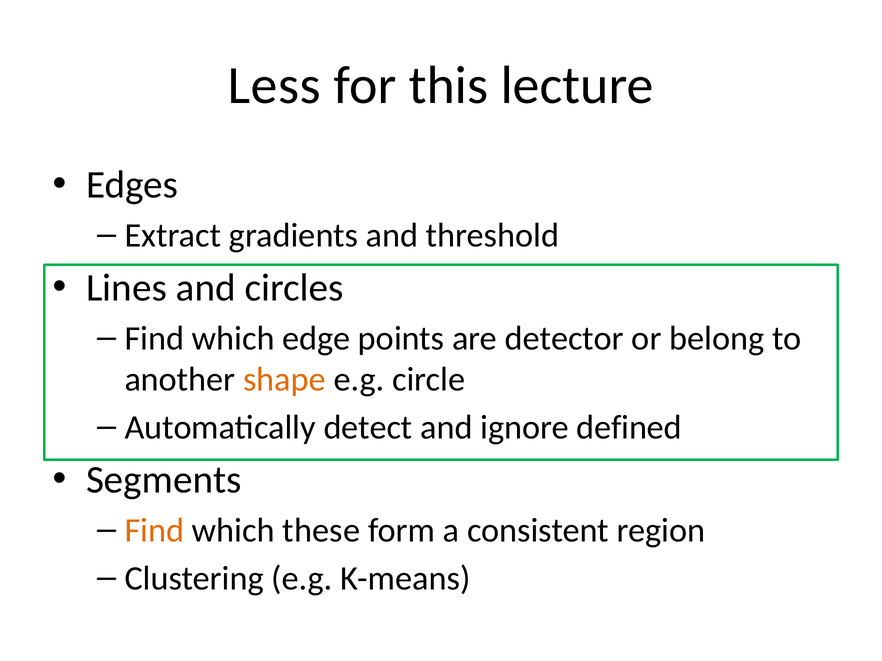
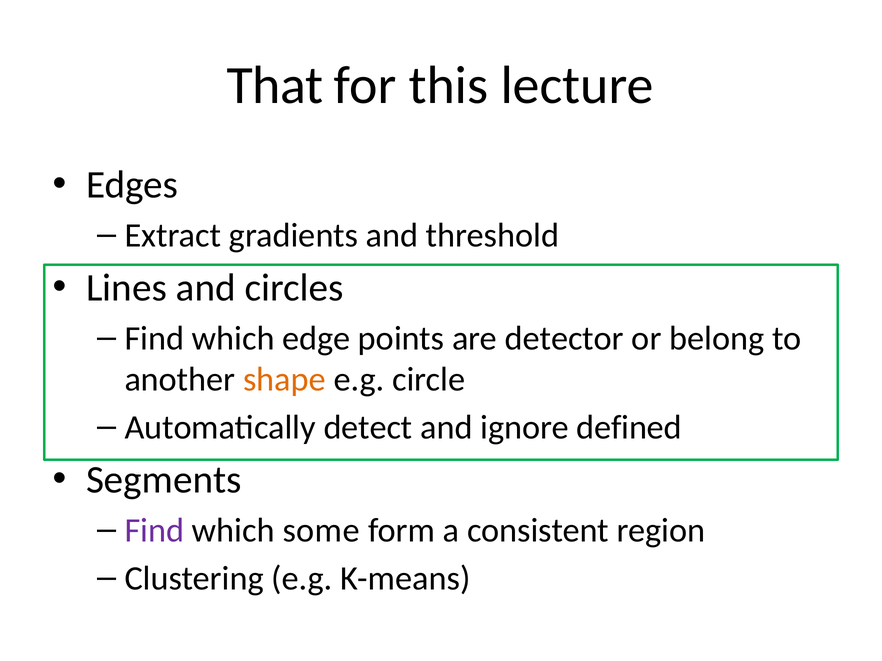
Less: Less -> That (275, 85)
Find colour: orange -> purple (154, 531)
these: these -> some (321, 531)
